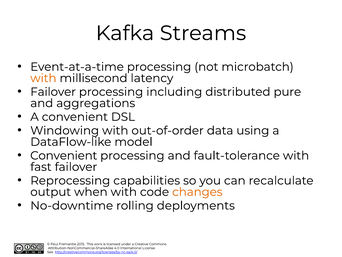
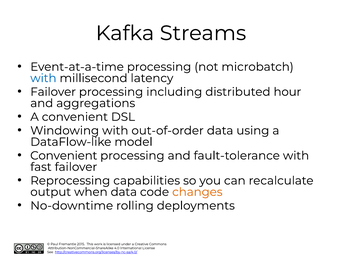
with colour: orange -> blue (43, 78)
pure: pure -> hour (287, 92)
when with: with -> data (124, 192)
